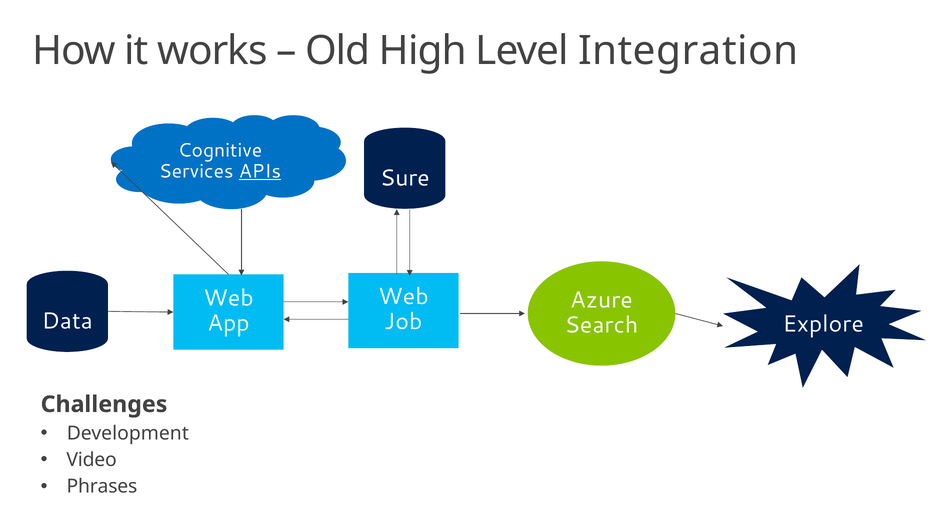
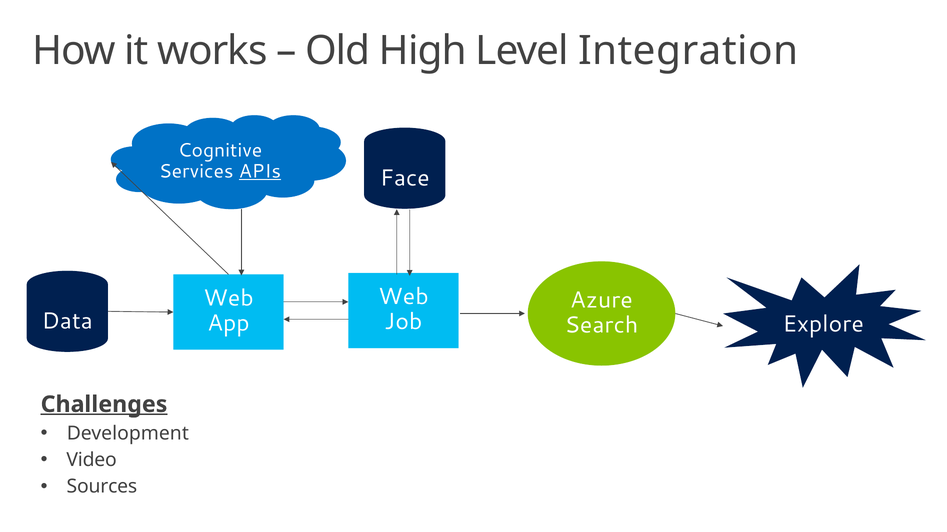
Sure: Sure -> Face (405, 178)
Challenges underline: none -> present (104, 405)
Phrases: Phrases -> Sources (102, 487)
